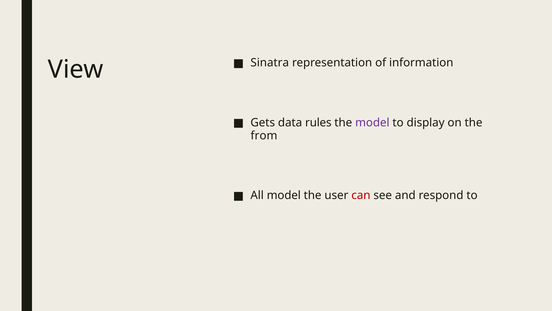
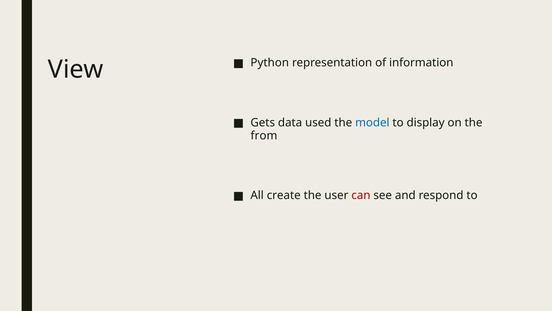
Sinatra: Sinatra -> Python (270, 63)
rules: rules -> used (318, 122)
model colour: purple -> blue (372, 122)
All model: model -> create (284, 195)
